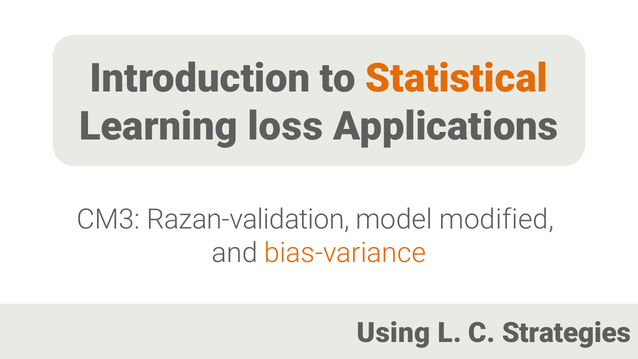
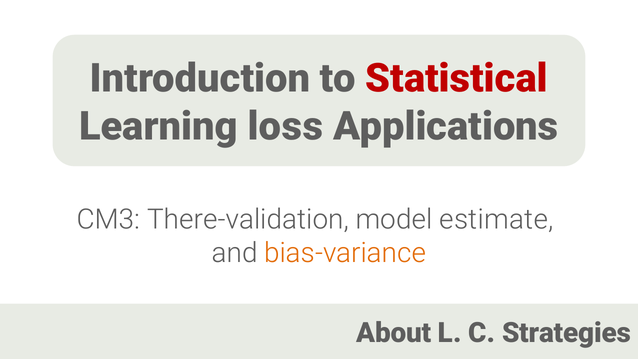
Statistical colour: orange -> red (457, 79)
Razan-validation: Razan-validation -> There-validation (248, 220)
modified: modified -> estimate (497, 220)
Using: Using -> About (394, 333)
